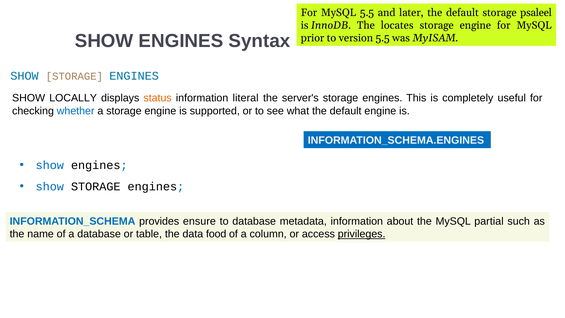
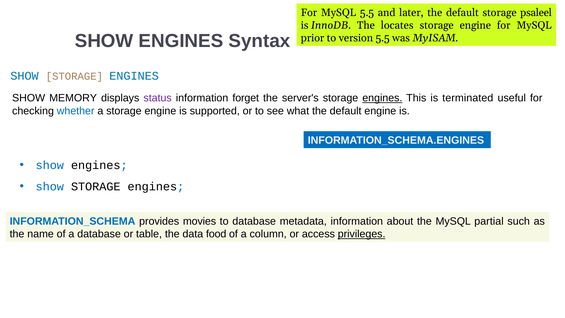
LOCALLY: LOCALLY -> MEMORY (73, 98)
status colour: orange -> purple (158, 98)
literal: literal -> forget (246, 98)
engines underline: none -> present (382, 98)
completely: completely -> terminated (468, 98)
ensure: ensure -> movies (200, 221)
